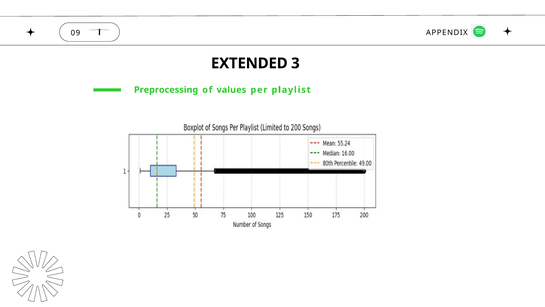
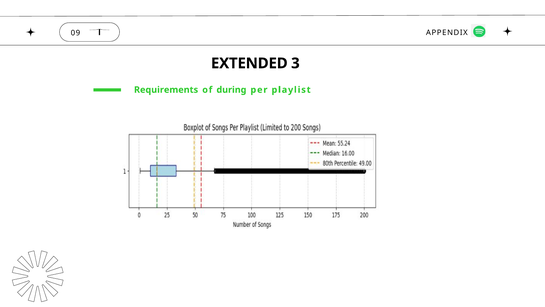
Preprocessing: Preprocessing -> Requirements (166, 90)
values: values -> during (231, 90)
